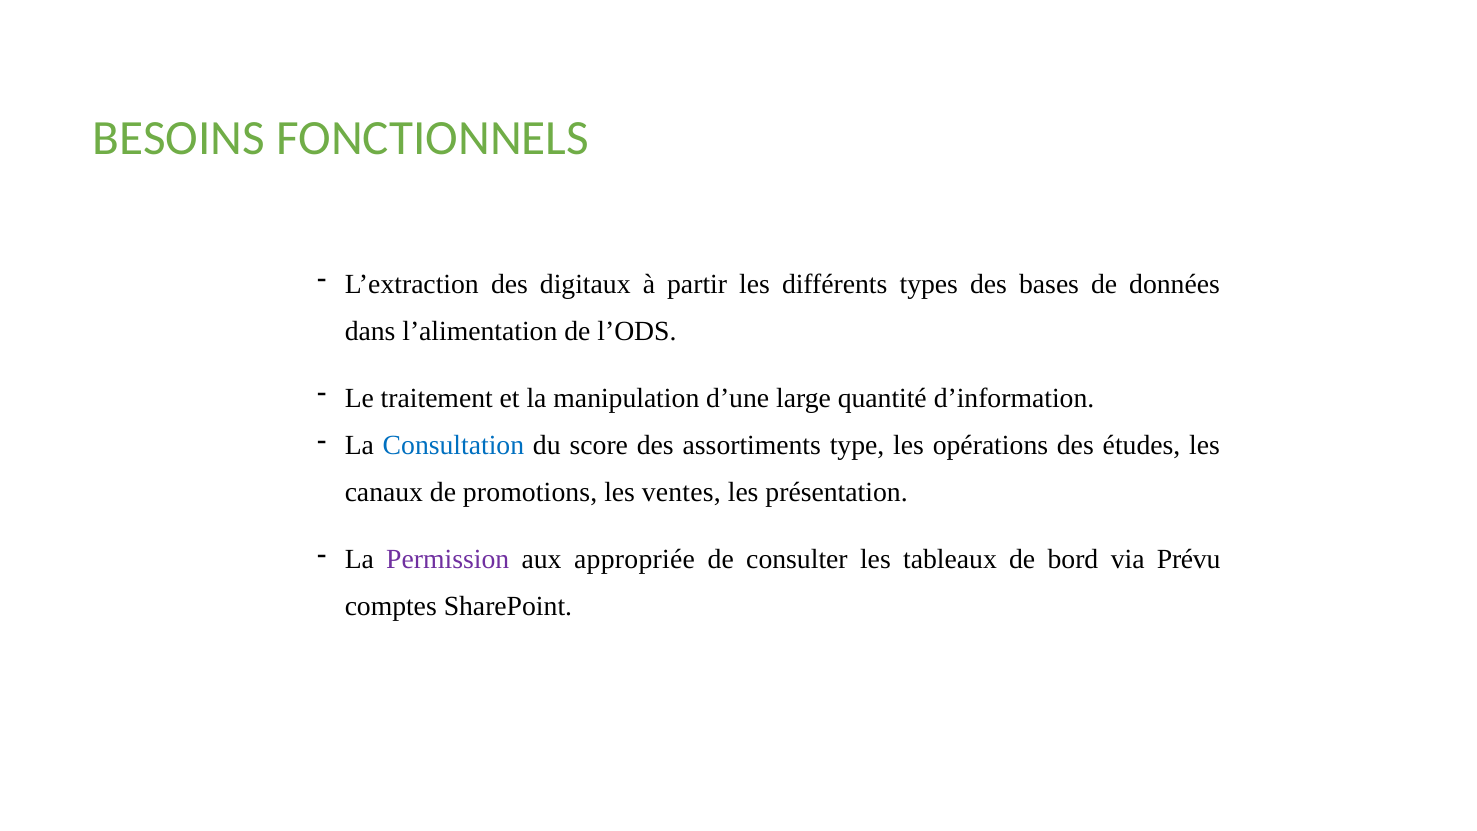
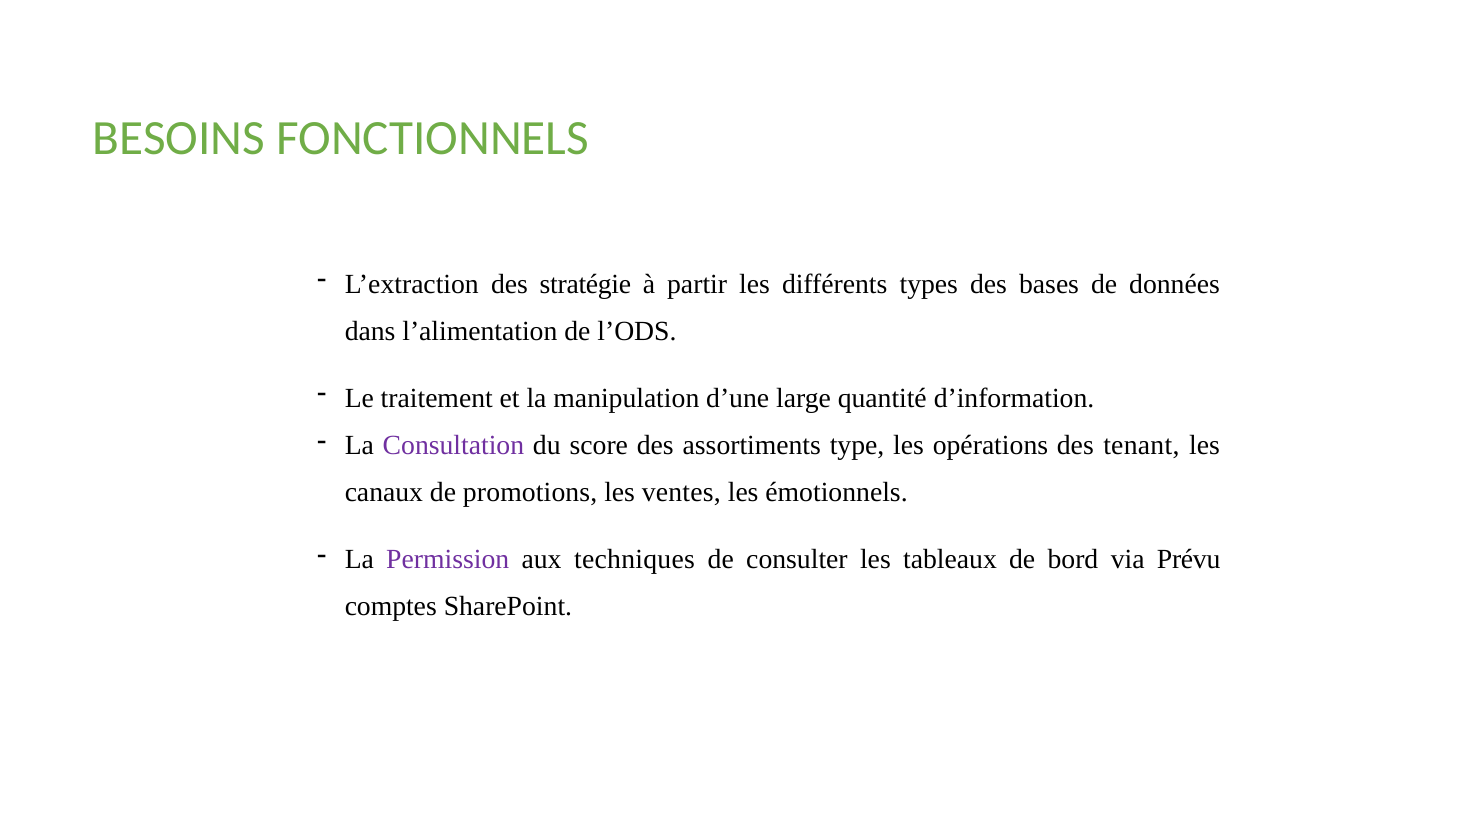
digitaux: digitaux -> stratégie (585, 284)
Consultation colour: blue -> purple (453, 445)
études: études -> tenant (1141, 445)
présentation: présentation -> émotionnels (837, 492)
appropriée: appropriée -> techniques (635, 559)
